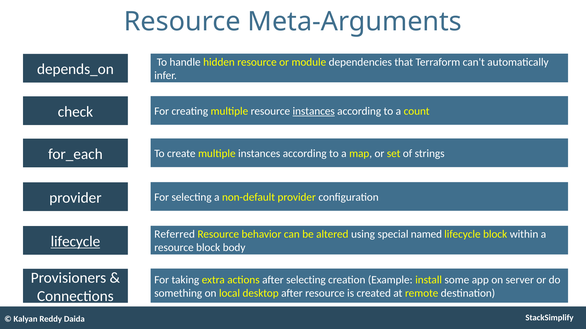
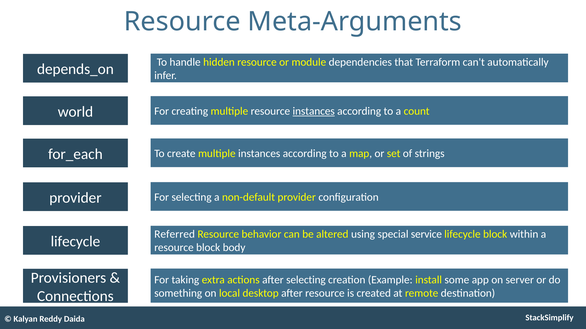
check: check -> world (75, 112)
named: named -> service (426, 235)
lifecycle underline: present -> none (75, 242)
